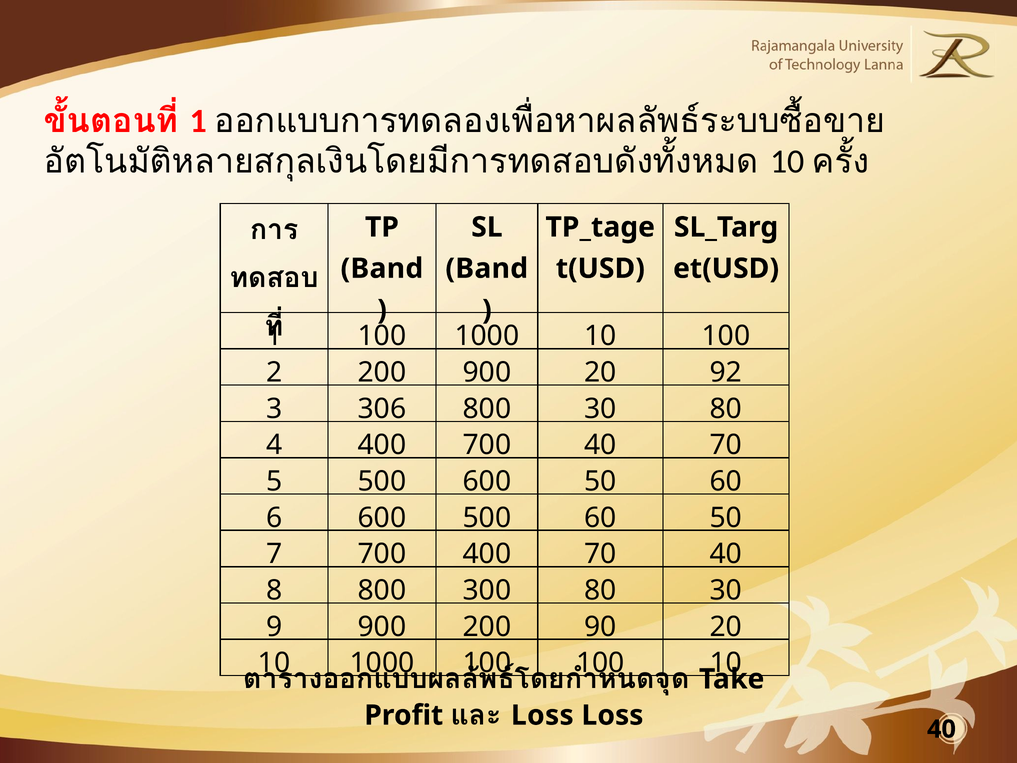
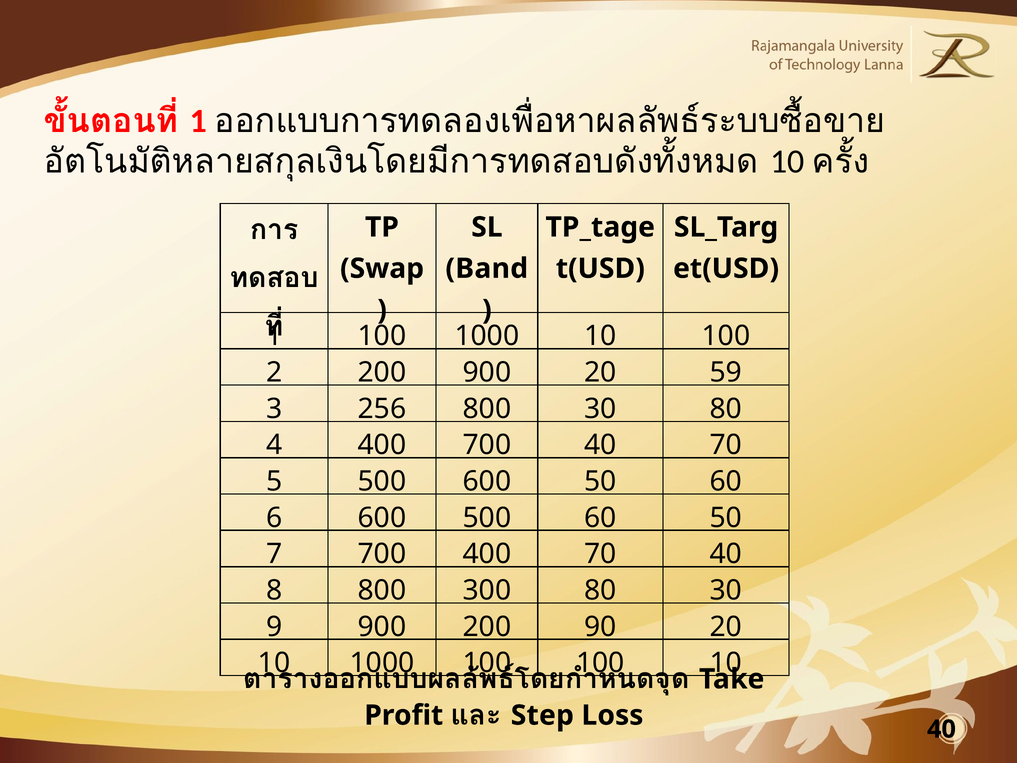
Band: Band -> Swap (382, 268)
92: 92 -> 59 (726, 372)
306: 306 -> 256 (382, 409)
Loss: Loss -> Step (542, 715)
